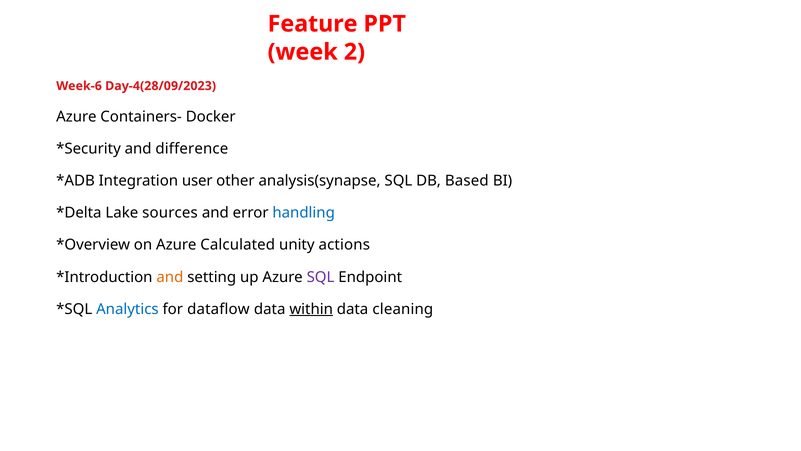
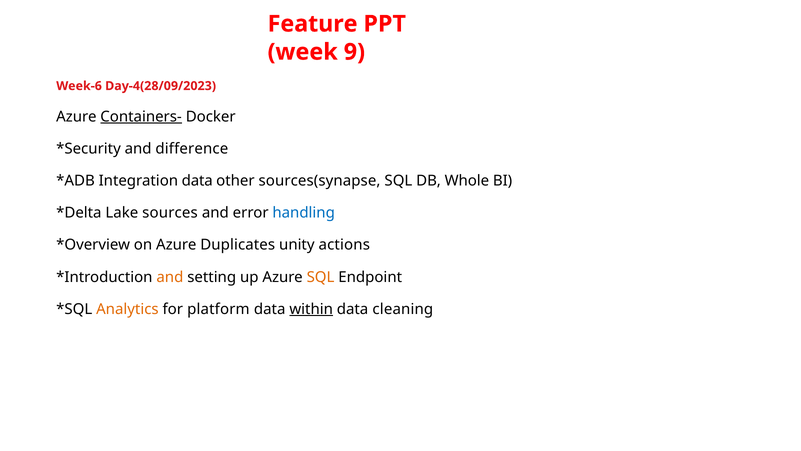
2: 2 -> 9 (354, 52)
Containers- underline: none -> present (141, 117)
Integration user: user -> data (197, 181)
analysis(synapse: analysis(synapse -> sources(synapse (320, 181)
Based: Based -> Whole (467, 181)
Calculated: Calculated -> Duplicates (238, 245)
SQL colour: purple -> orange (321, 277)
Analytics colour: blue -> orange (127, 309)
dataflow: dataflow -> platform (218, 309)
